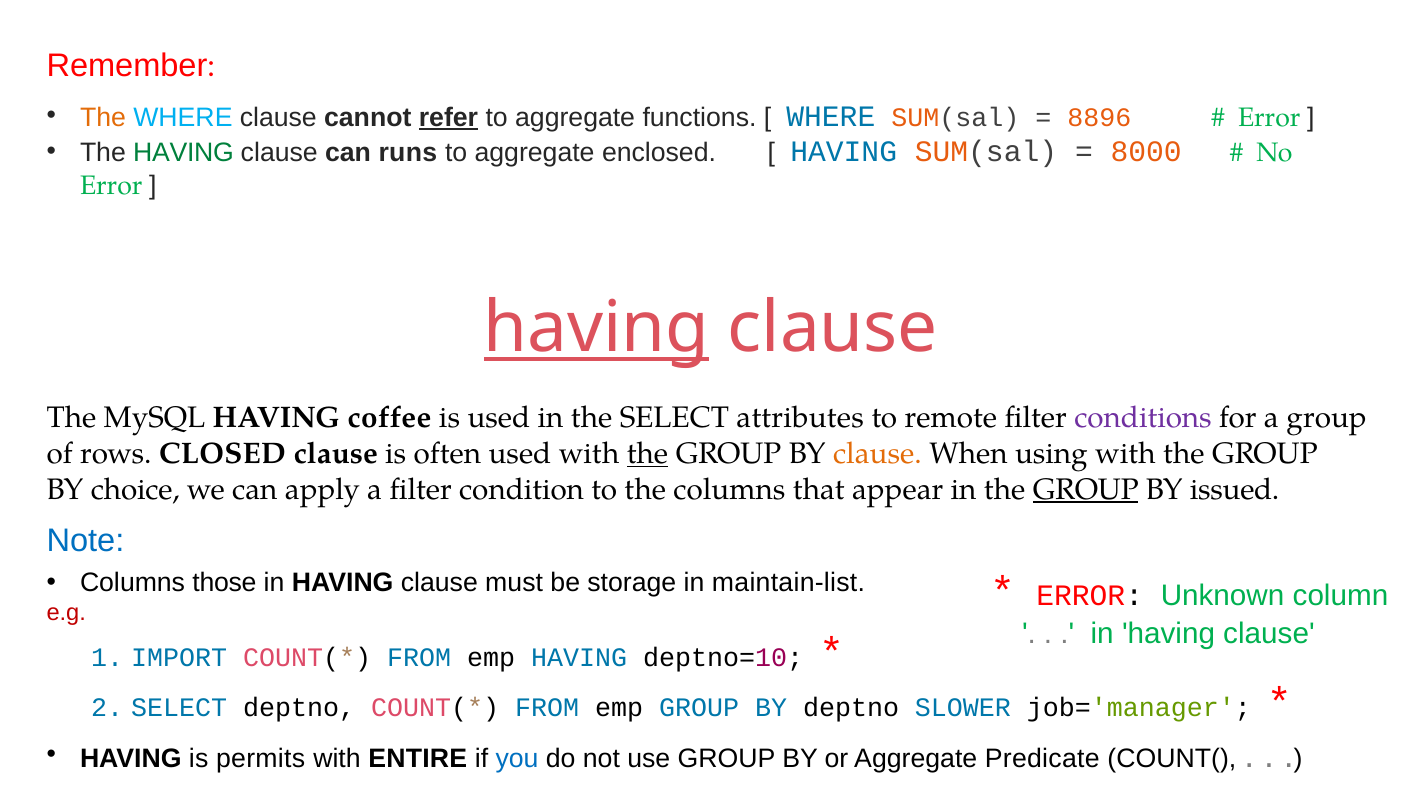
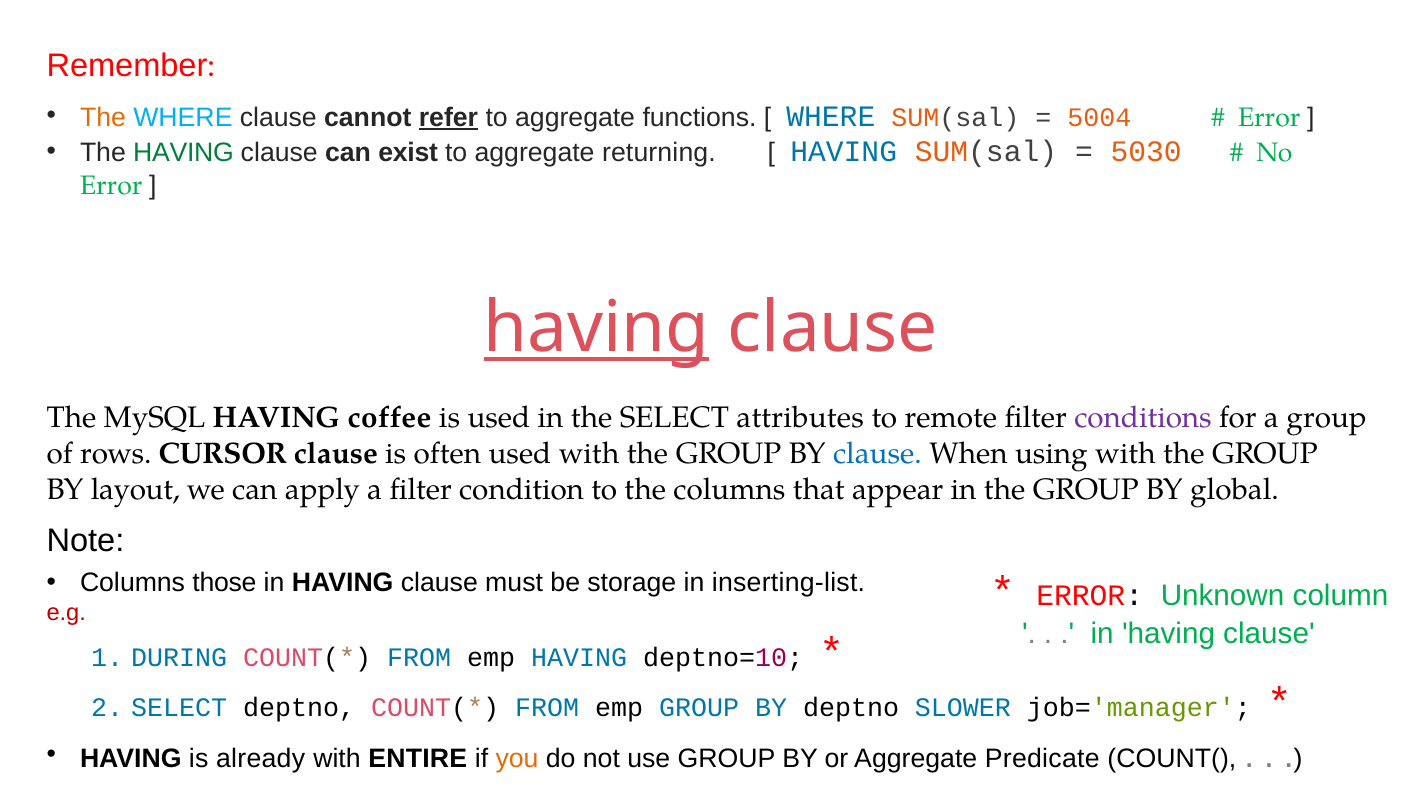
8896: 8896 -> 5004 (1099, 118)
runs: runs -> exist (408, 153)
enclosed: enclosed -> returning (659, 153)
8000: 8000 -> 5030 (1146, 152)
CLOSED: CLOSED -> CURSOR (223, 454)
the underline: present -> none (647, 454)
clause colour: orange -> blue (877, 454)
choice: choice -> layout (135, 489)
GROUP underline: present -> none (1086, 489)
issued: issued -> global (1235, 489)
Note colour: blue -> black (85, 541)
maintain-list: maintain-list -> inserting-list (788, 583)
IMPORT: IMPORT -> DURING (179, 658)
permits: permits -> already (261, 759)
you colour: blue -> orange (517, 759)
